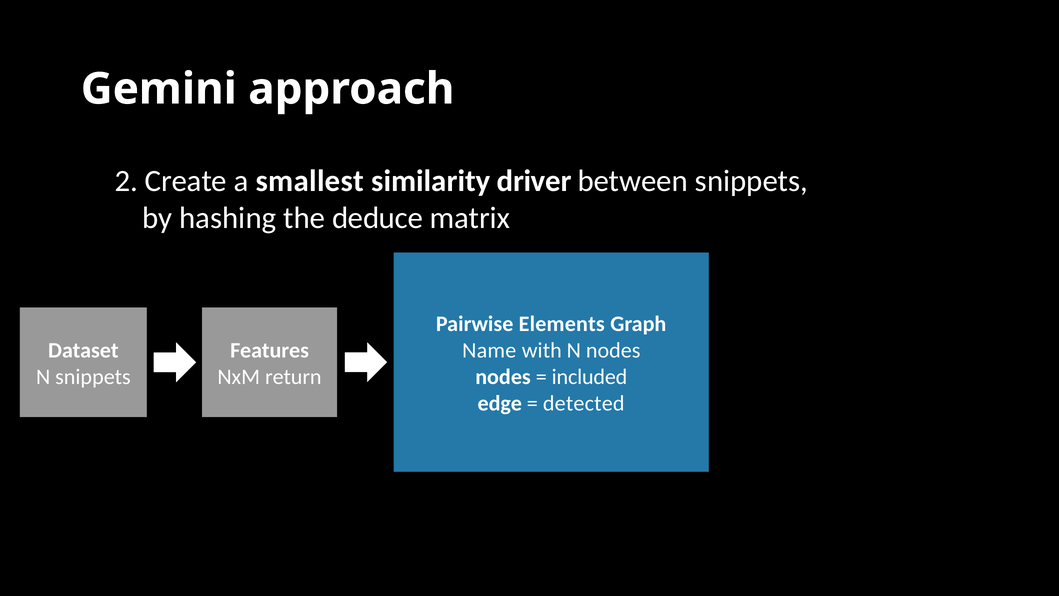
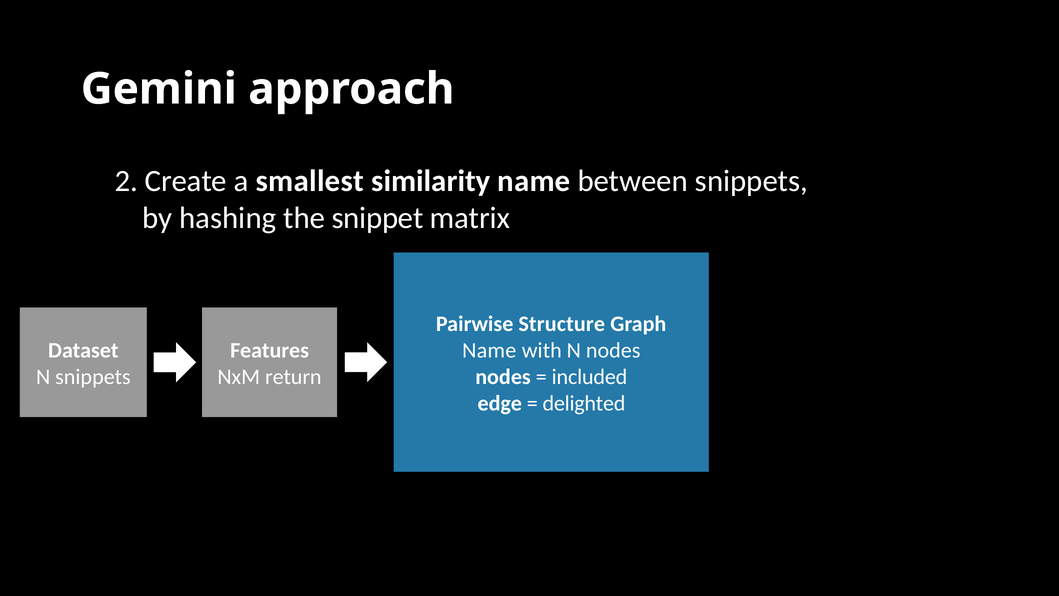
similarity driver: driver -> name (534, 181)
deduce: deduce -> snippet (378, 218)
Elements: Elements -> Structure (562, 324)
detected: detected -> delighted (584, 403)
